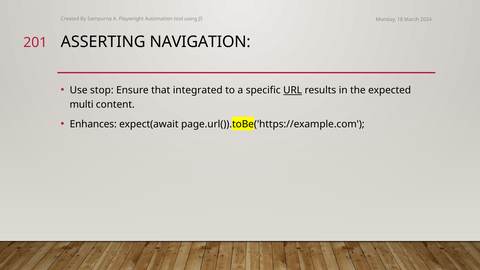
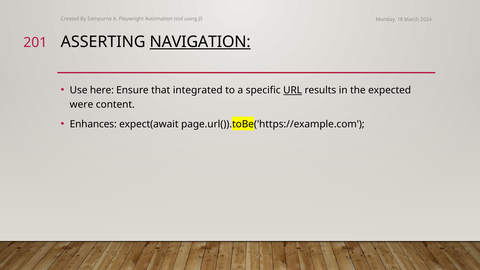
NAVIGATION underline: none -> present (200, 42)
stop: stop -> here (102, 90)
multi: multi -> were (81, 105)
